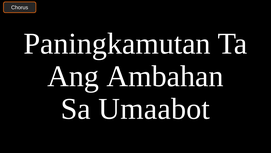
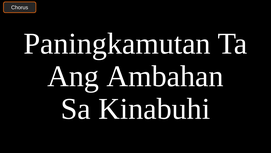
Umaabot: Umaabot -> Kinabuhi (154, 109)
